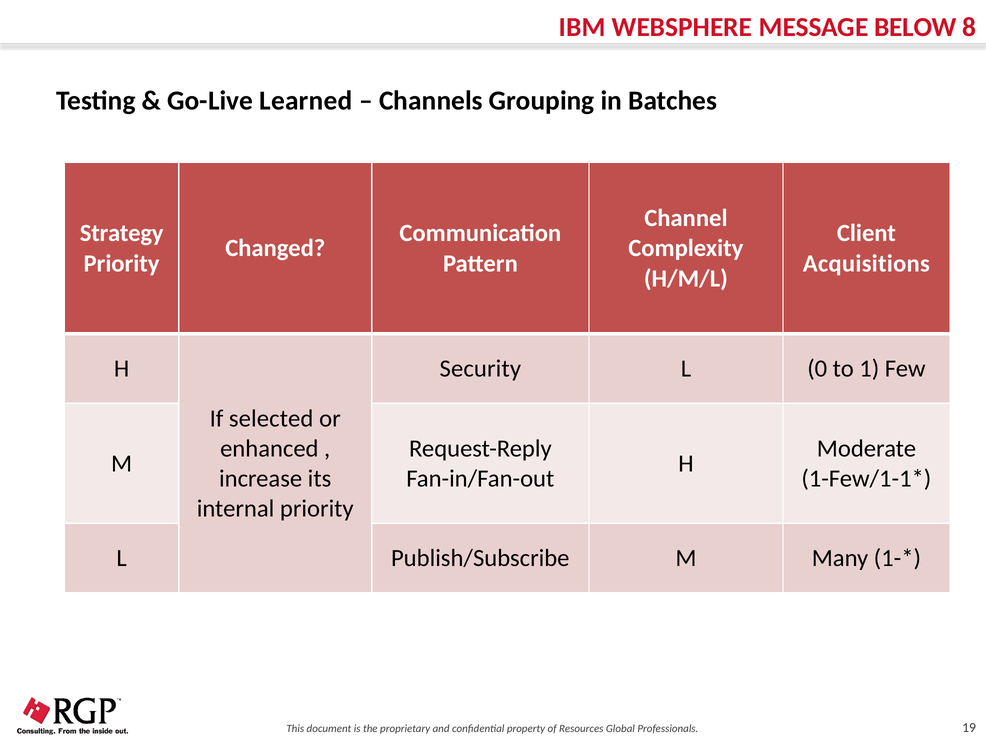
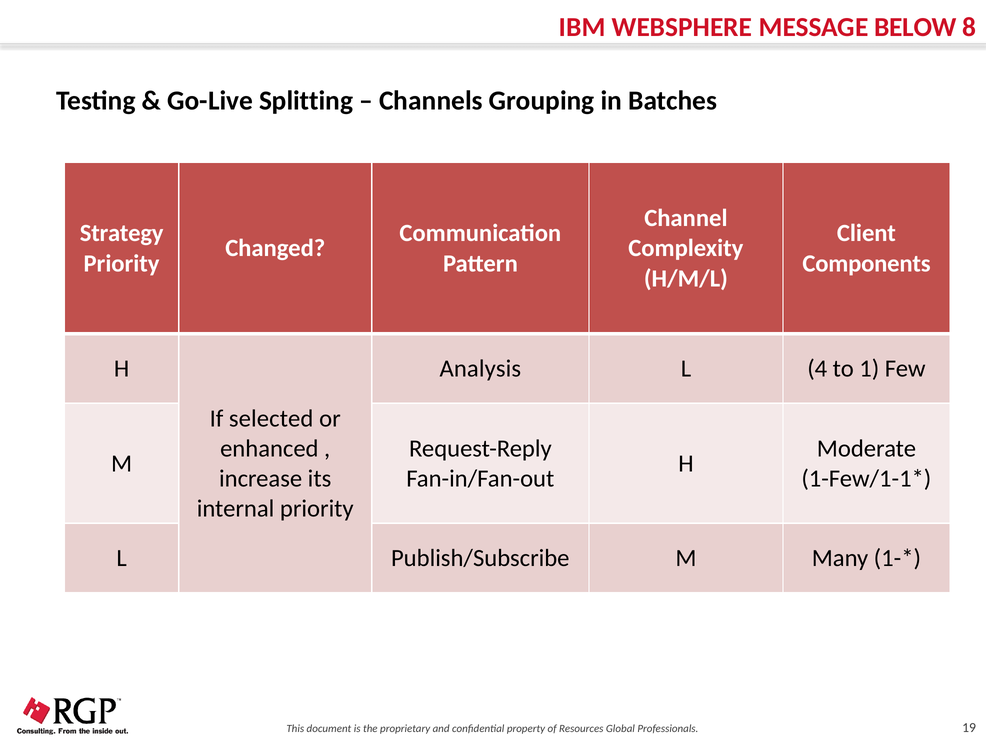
Learned: Learned -> Splitting (306, 101)
Acquisitions: Acquisitions -> Components (867, 263)
Security: Security -> Analysis (480, 369)
0: 0 -> 4 (817, 369)
